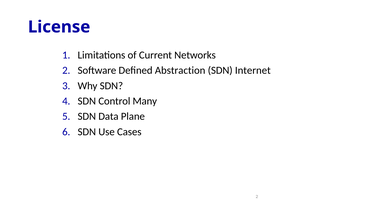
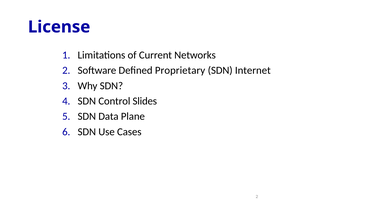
Abstraction: Abstraction -> Proprietary (180, 70)
Many: Many -> Slides (145, 101)
